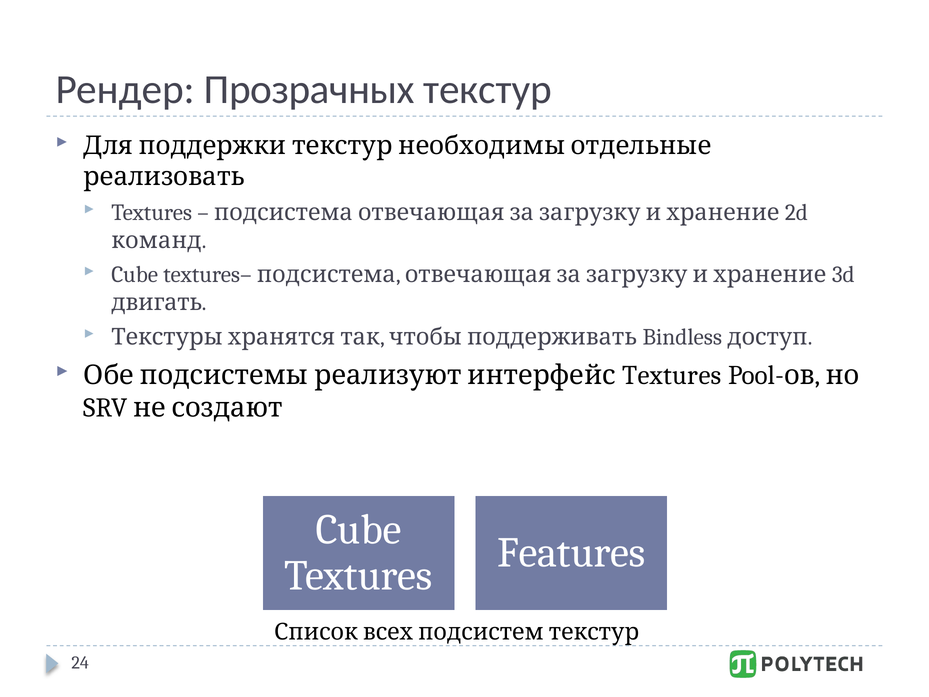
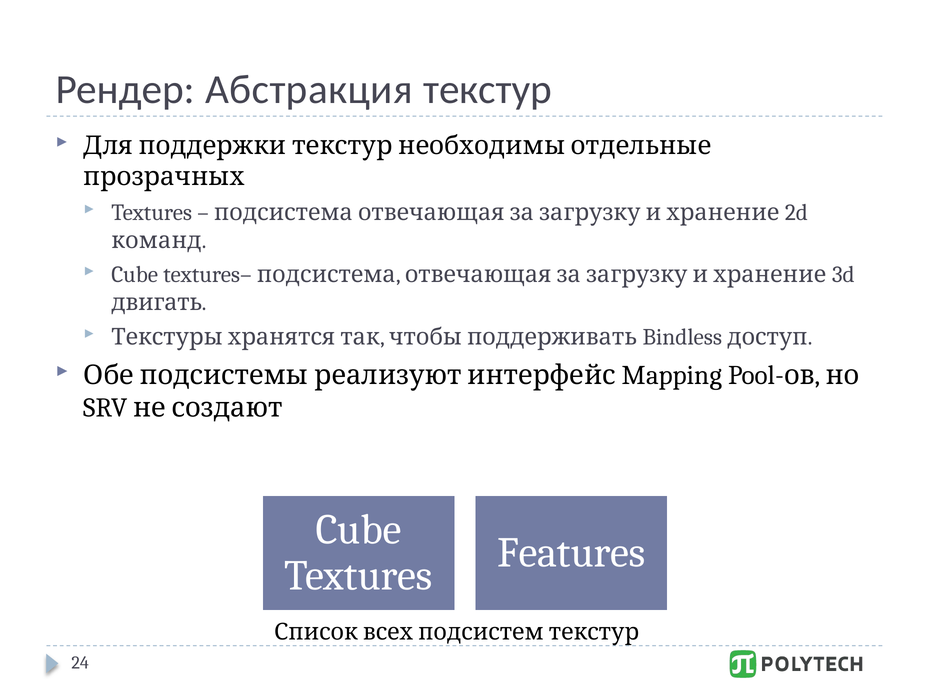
Прозрачных: Прозрачных -> Абстракция (309, 90)
реализовать: реализовать -> прозрачных (164, 177)
Textures: Textures -> Mapping (672, 375)
